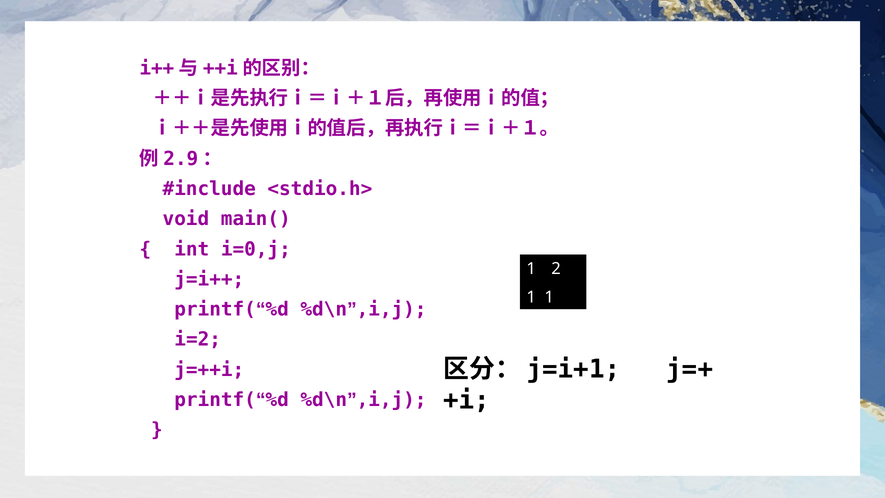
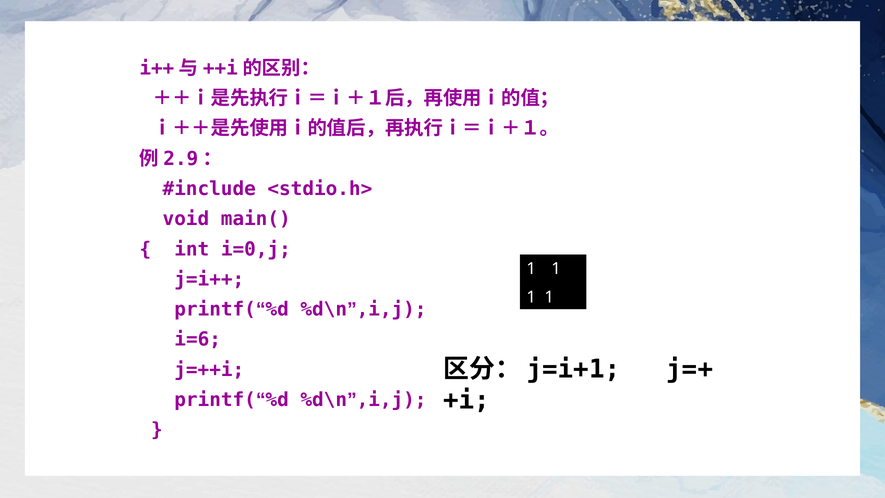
2: 2 -> 1 (556, 269)
i=2: i=2 -> i=6 (198, 339)
